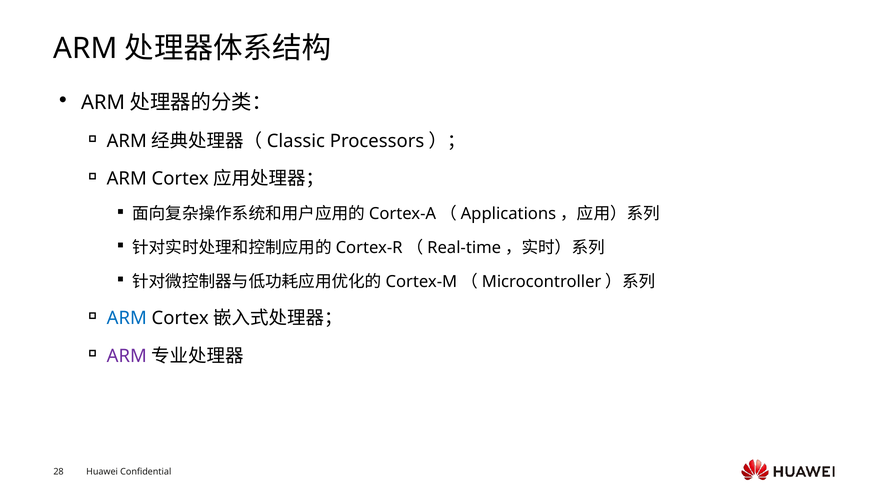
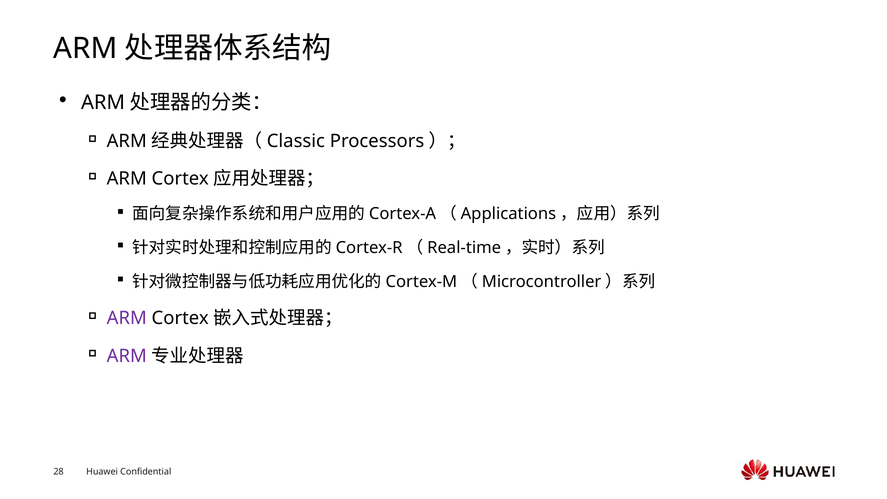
ARM colour: blue -> purple (127, 318)
